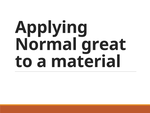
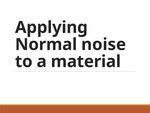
great: great -> noise (104, 44)
